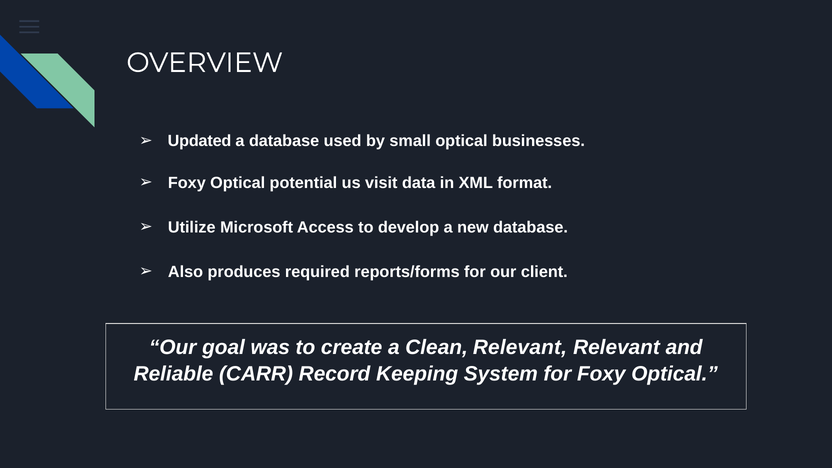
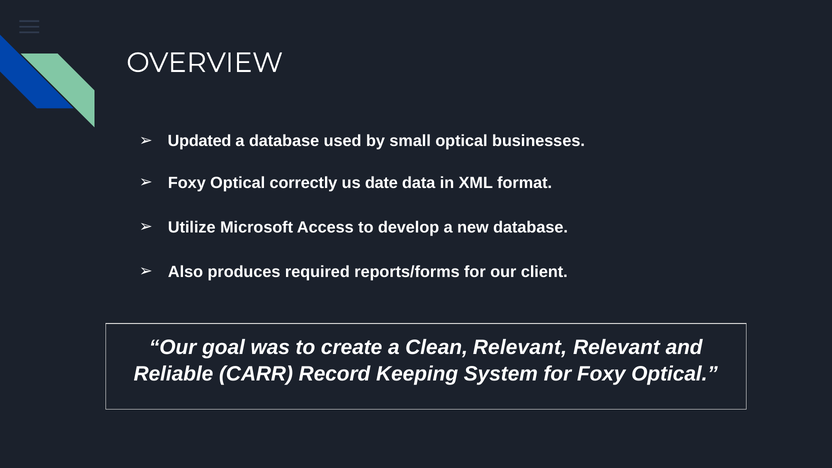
potential: potential -> correctly (303, 183)
visit: visit -> date (381, 183)
